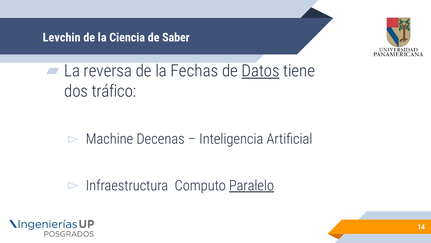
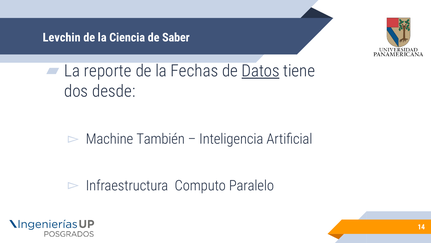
reversa: reversa -> reporte (108, 71)
tráfico: tráfico -> desde (114, 91)
Decenas: Decenas -> También (161, 139)
Paralelo underline: present -> none (251, 185)
